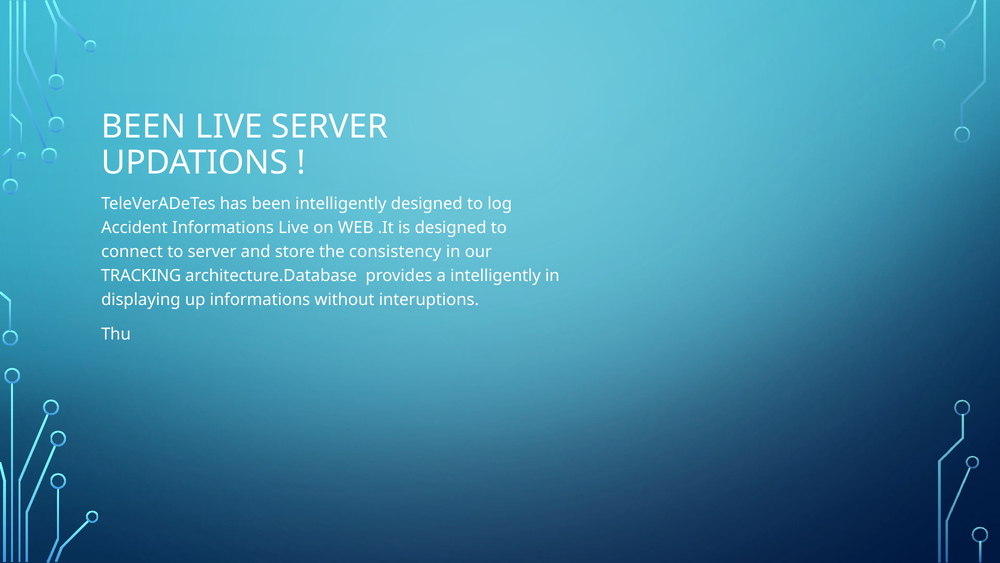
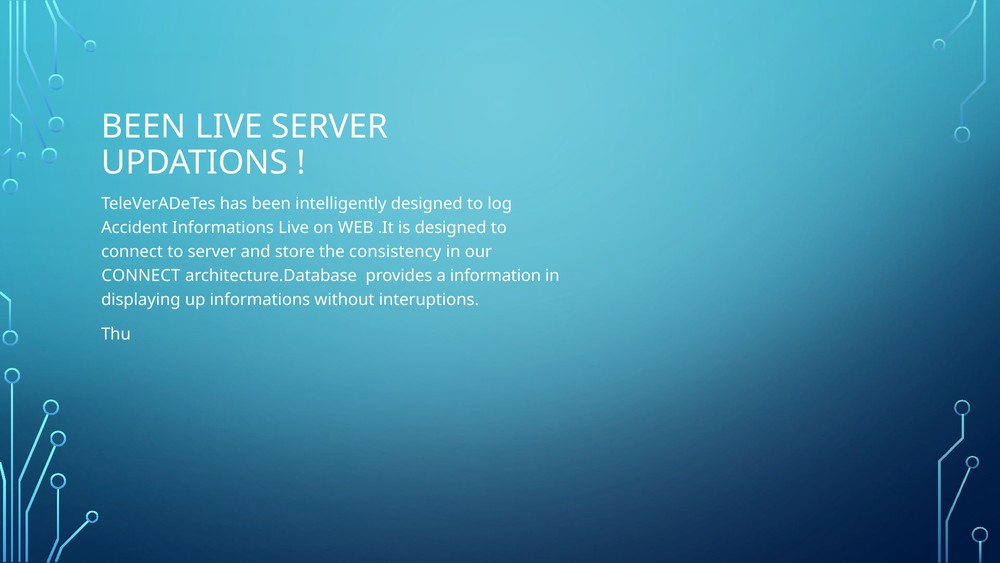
TRACKING: TRACKING -> CONNECT (141, 275)
a intelligently: intelligently -> information (496, 275)
